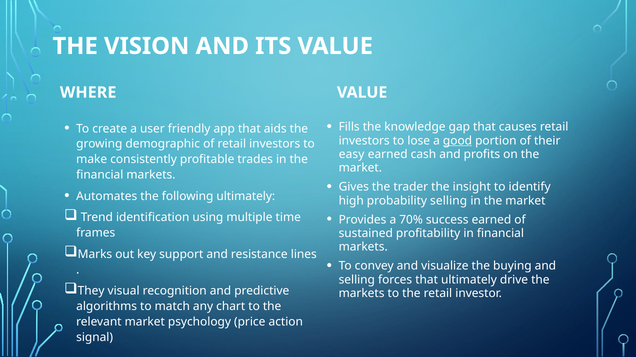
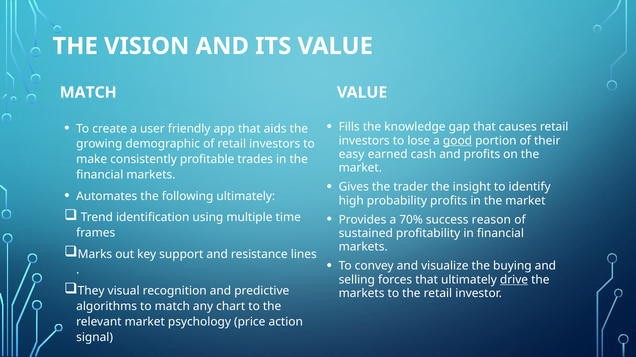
WHERE: WHERE -> MATCH (88, 93)
probability selling: selling -> profits (449, 201)
success earned: earned -> reason (491, 220)
drive underline: none -> present (514, 280)
